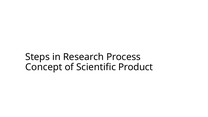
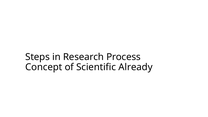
Product: Product -> Already (135, 67)
